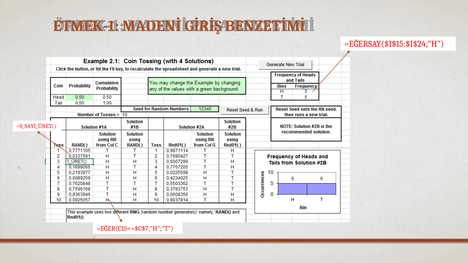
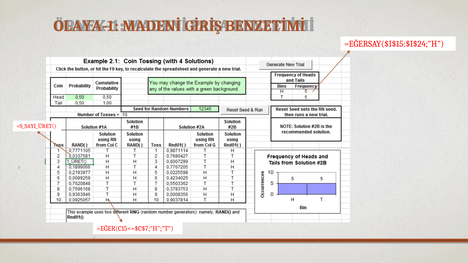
ETMEK-1: ETMEK-1 -> OLAYA-1 (86, 26)
